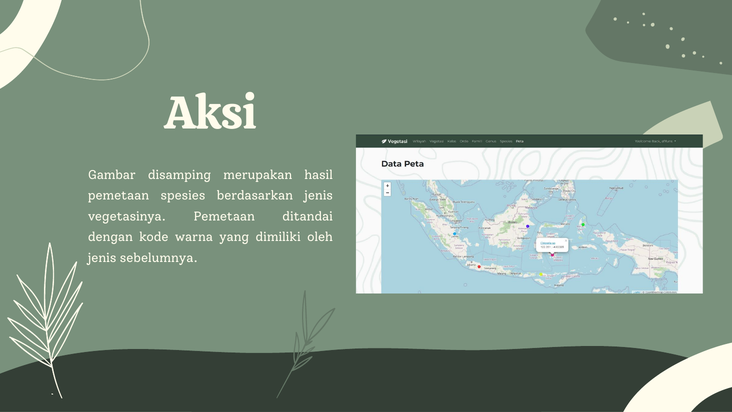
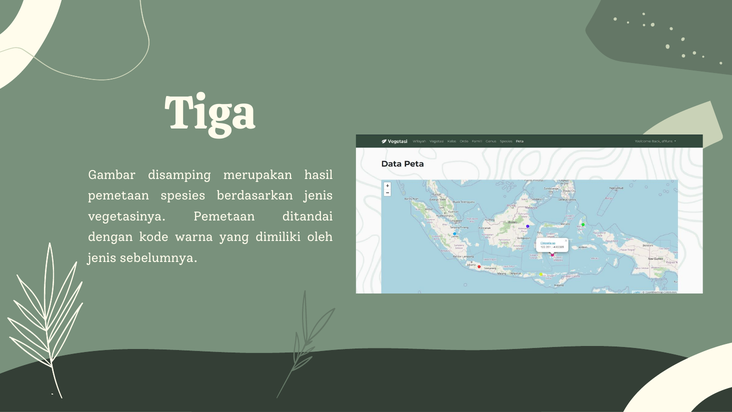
Aksi: Aksi -> Tiga (211, 114)
